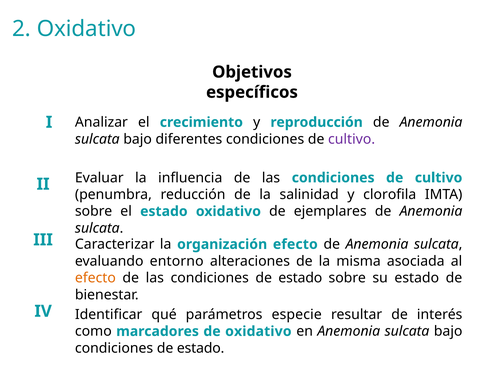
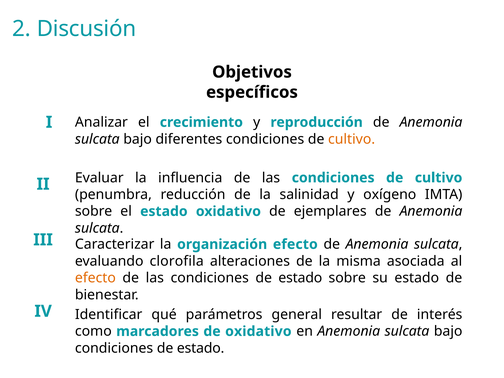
2 Oxidativo: Oxidativo -> Discusión (87, 29)
cultivo colour: purple -> orange (352, 139)
clorofila: clorofila -> oxígeno (390, 195)
entorno: entorno -> clorofila (177, 261)
especie: especie -> general (297, 315)
